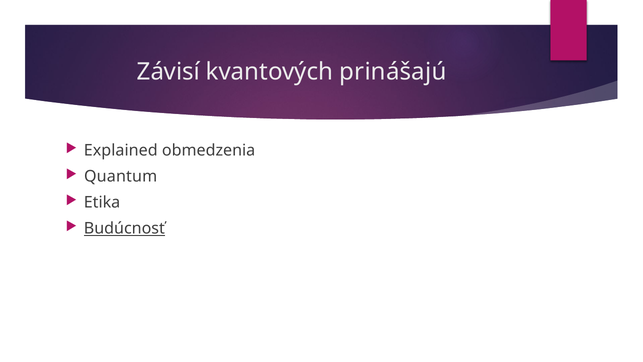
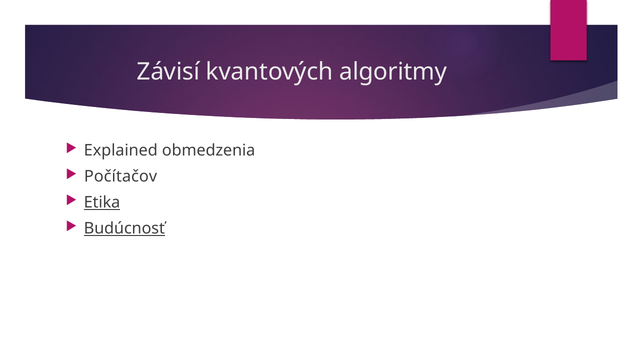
prinášajú: prinášajú -> algoritmy (393, 72)
Quantum: Quantum -> Počítačov (121, 176)
Etika underline: none -> present (102, 202)
